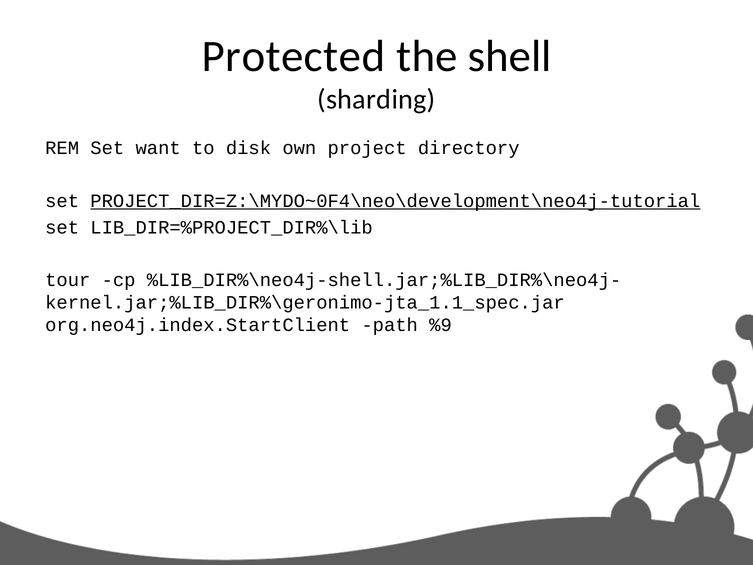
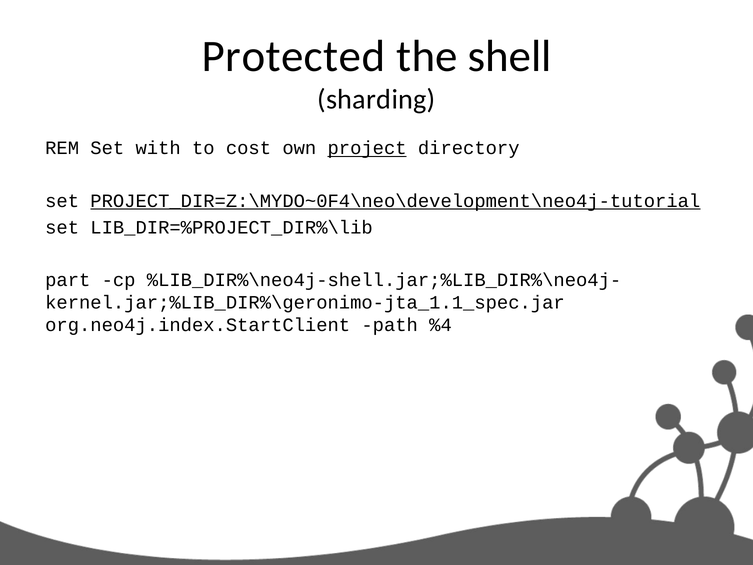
want: want -> with (158, 148)
disk: disk -> cost (248, 148)
project underline: none -> present (367, 148)
tour: tour -> part (68, 280)
%9: %9 -> %4 (441, 325)
